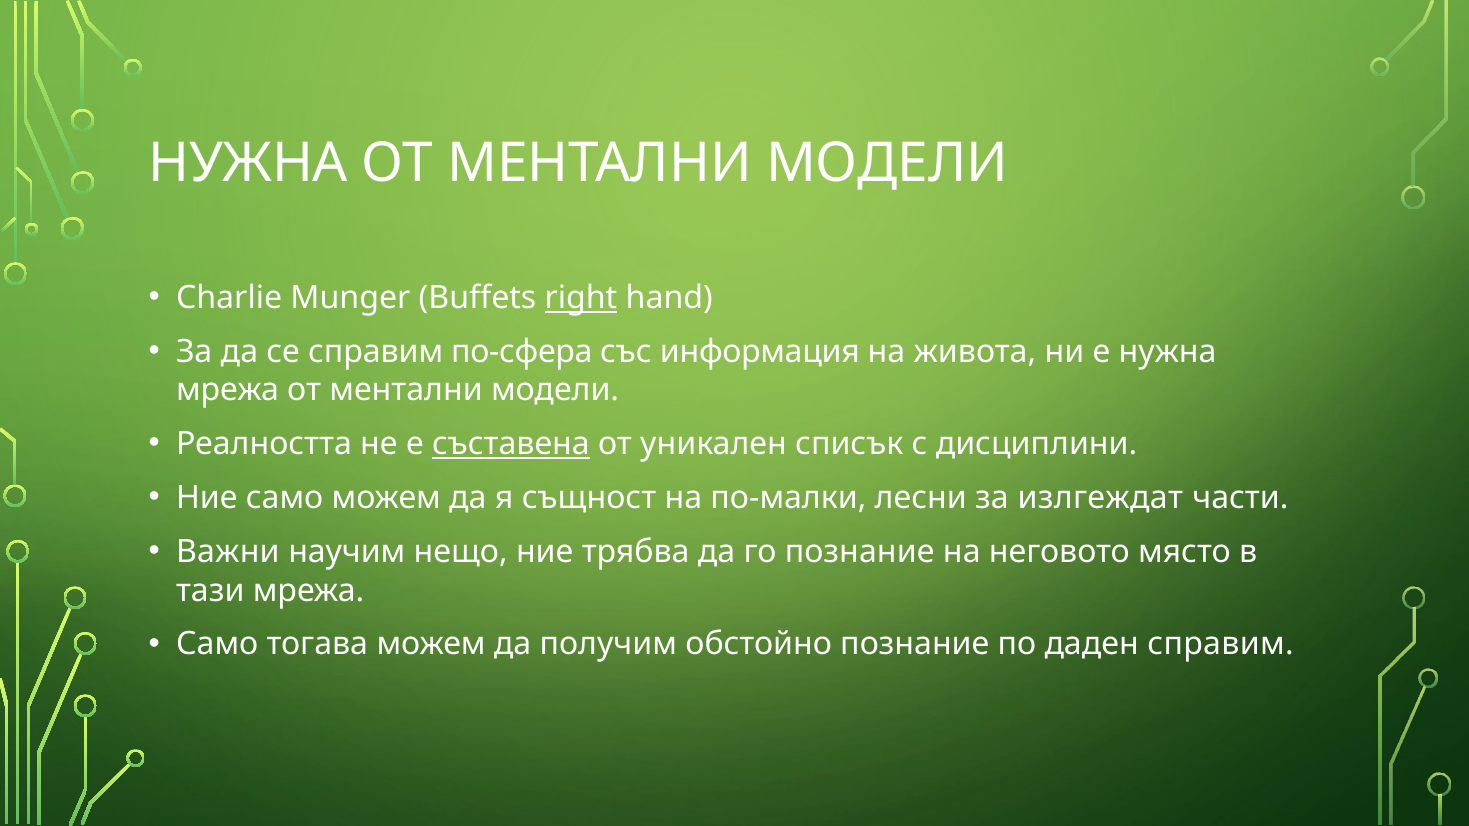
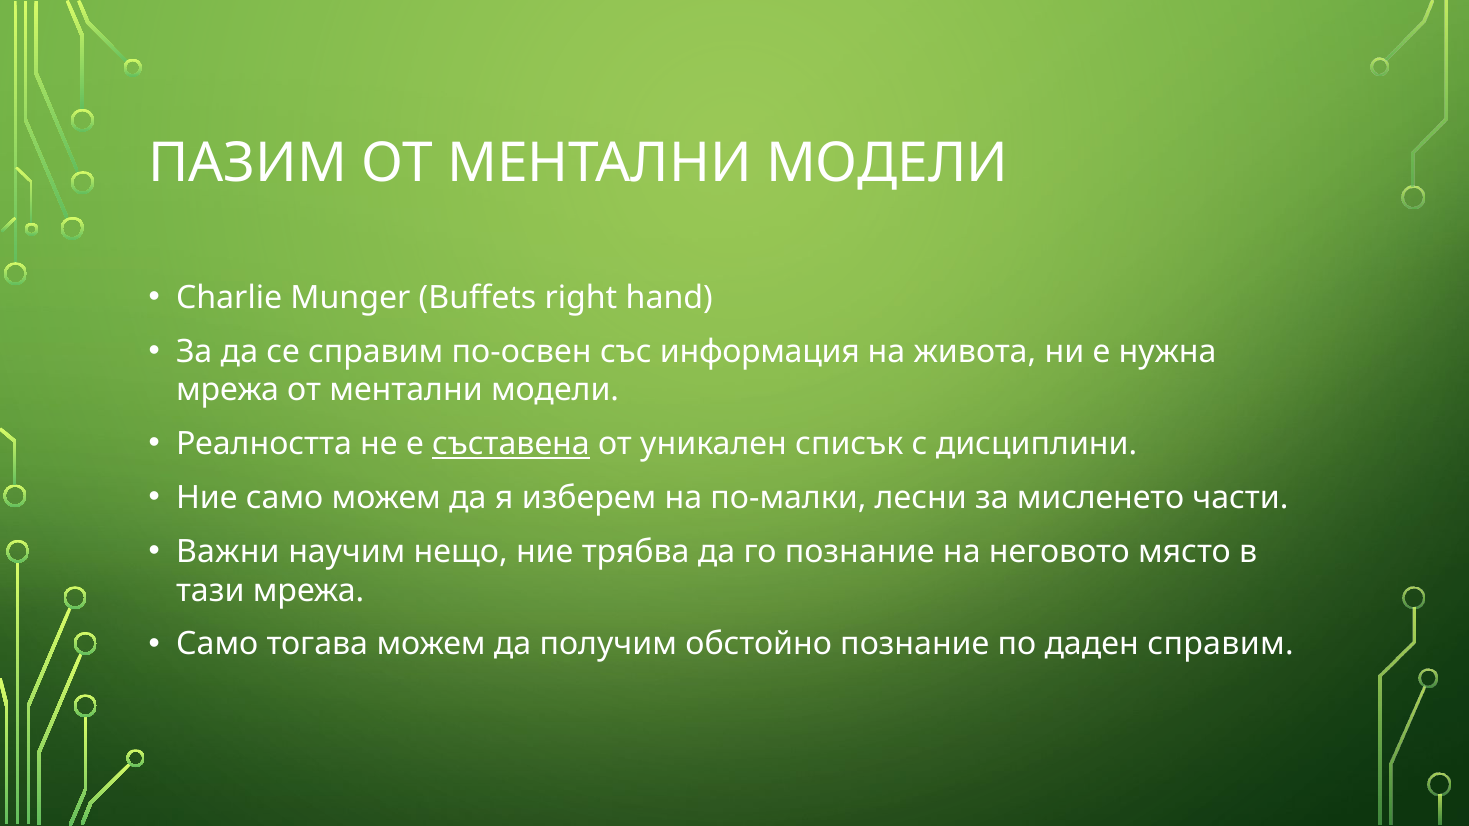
НУЖНА: НУЖНА -> ПАЗИМ (248, 163)
right underline: present -> none (581, 298)
по-сфера: по-сфера -> по-освен (522, 352)
същност: същност -> изберем (589, 498)
излгеждат: излгеждат -> мисленето (1101, 498)
